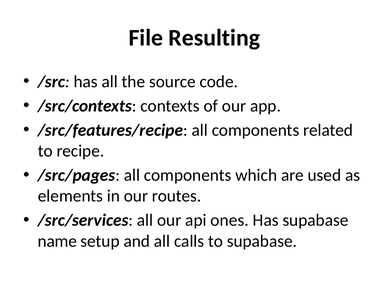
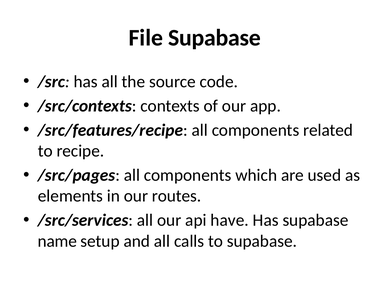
File Resulting: Resulting -> Supabase (214, 38)
ones: ones -> have (230, 220)
